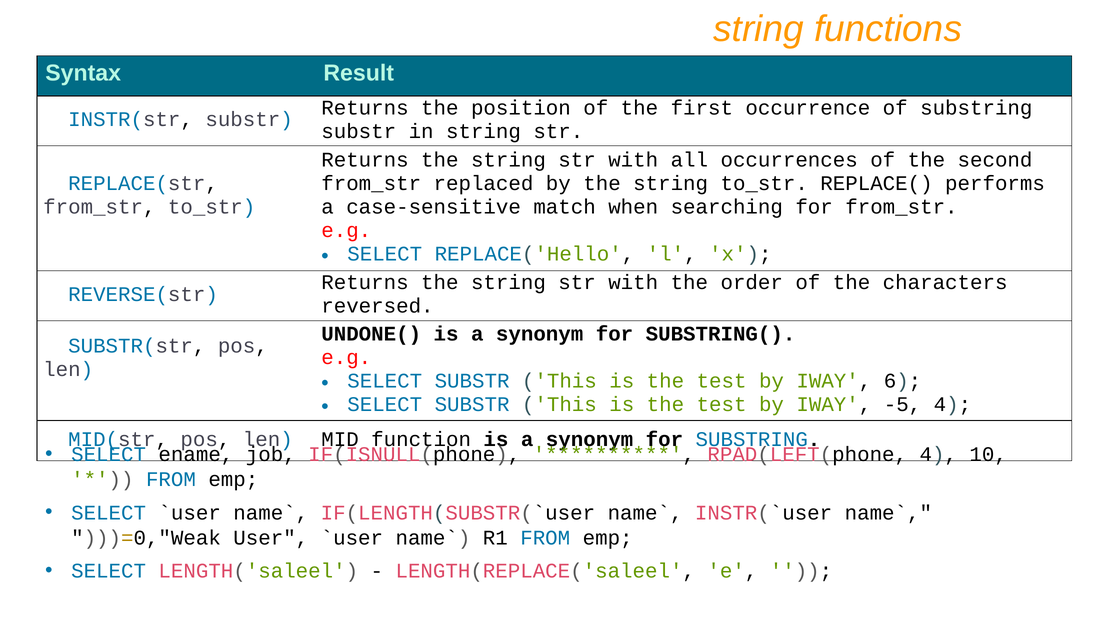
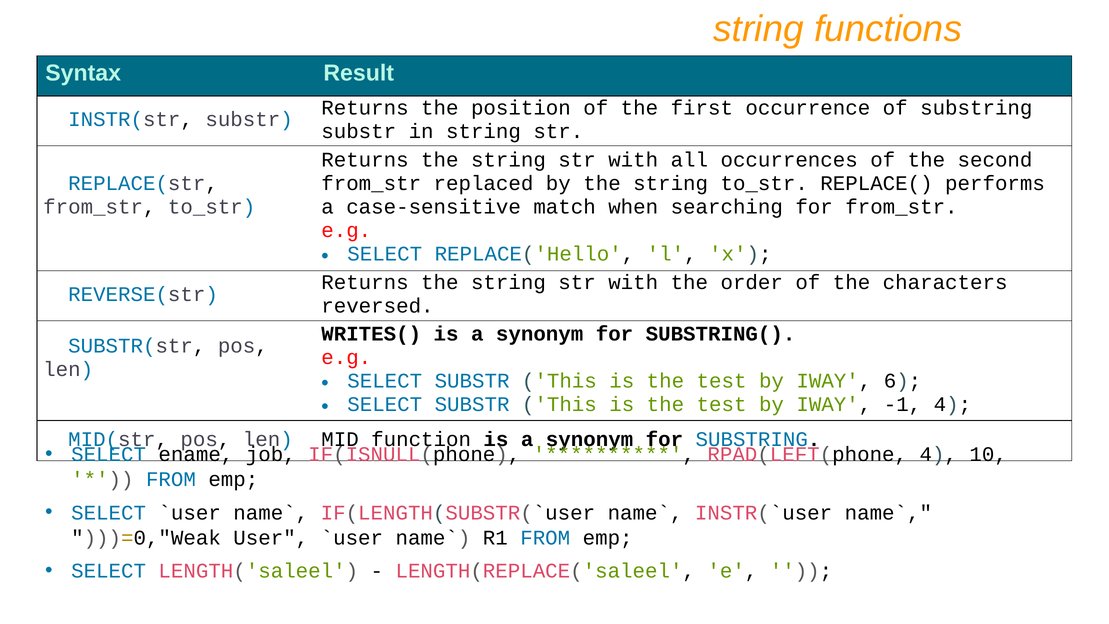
UNDONE(: UNDONE( -> WRITES( (371, 334)
-5: -5 -> -1 (902, 404)
